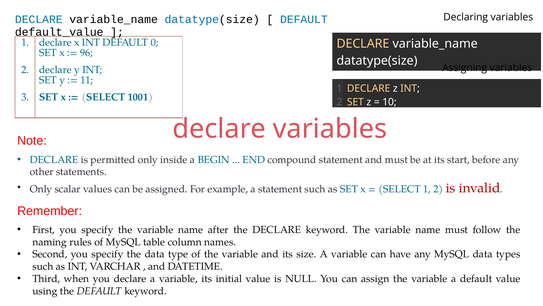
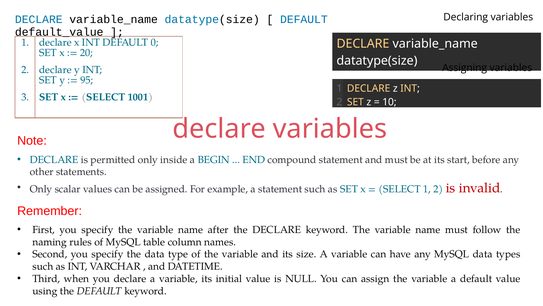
96: 96 -> 20 (86, 53)
11: 11 -> 95 (87, 80)
